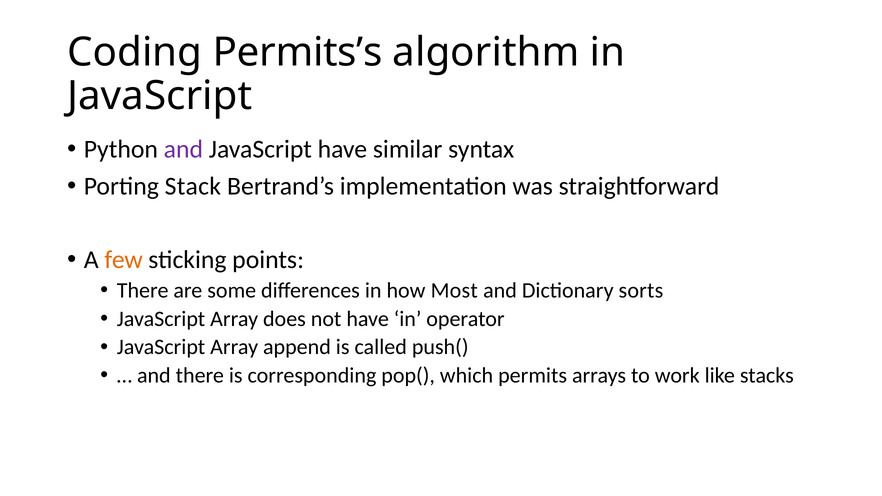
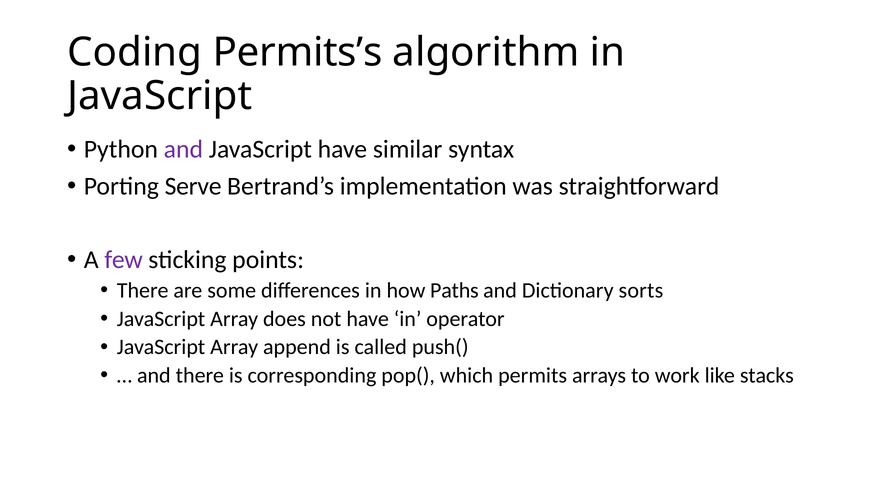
Stack: Stack -> Serve (193, 186)
few colour: orange -> purple (124, 260)
Most: Most -> Paths (454, 290)
